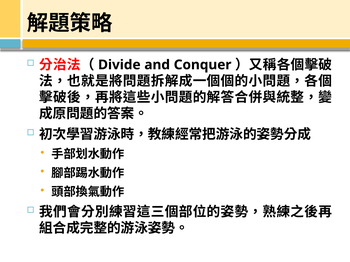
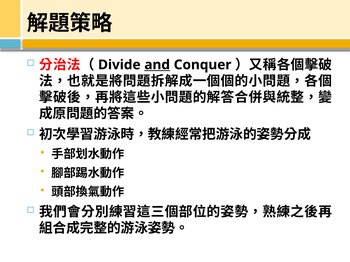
and underline: none -> present (157, 65)
